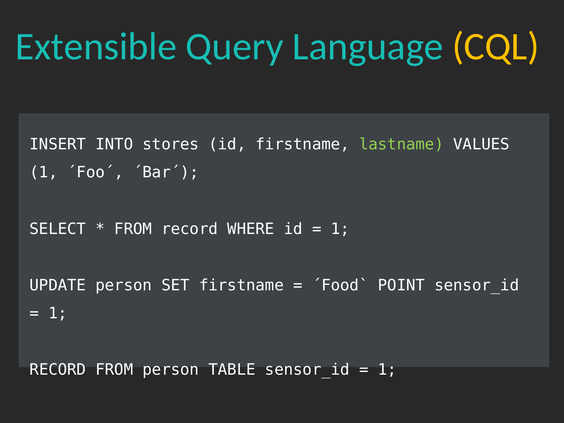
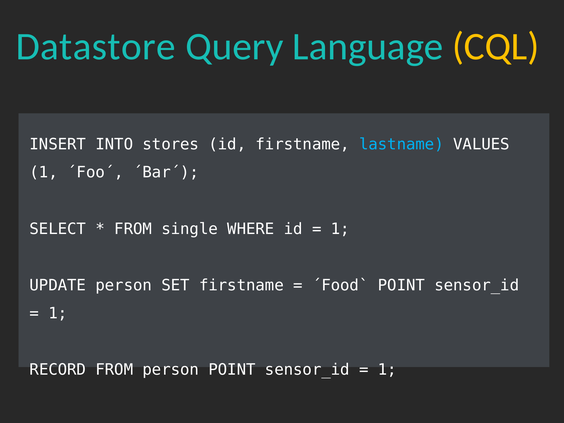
Extensible: Extensible -> Datastore (96, 46)
lastname colour: light green -> light blue (401, 144)
FROM record: record -> single (190, 229)
person TABLE: TABLE -> POINT (232, 370)
